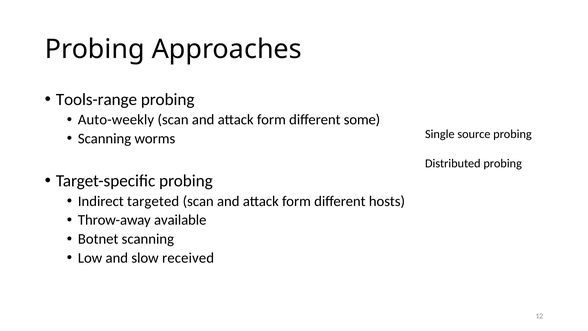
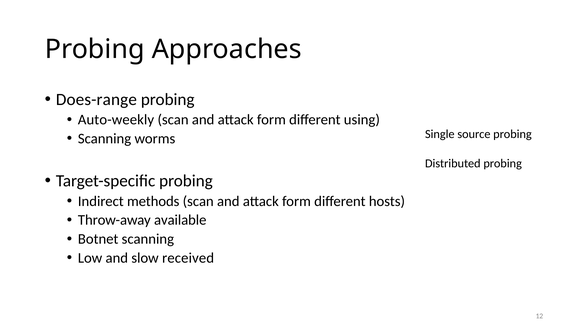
Tools-range: Tools-range -> Does-range (96, 99)
some: some -> using (362, 120)
targeted: targeted -> methods (153, 201)
